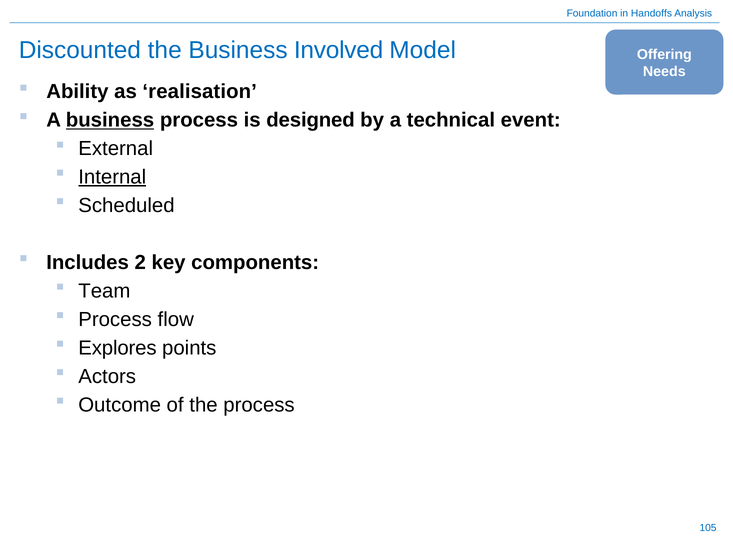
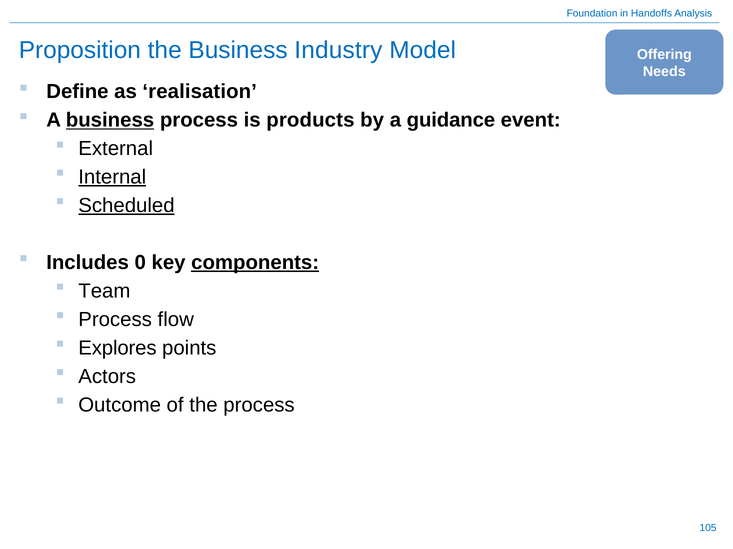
Discounted: Discounted -> Proposition (80, 50)
Involved: Involved -> Industry (338, 50)
Ability: Ability -> Define (77, 92)
designed: designed -> products (310, 120)
technical: technical -> guidance (451, 120)
Scheduled underline: none -> present (126, 206)
2: 2 -> 0 (140, 263)
components underline: none -> present (255, 263)
